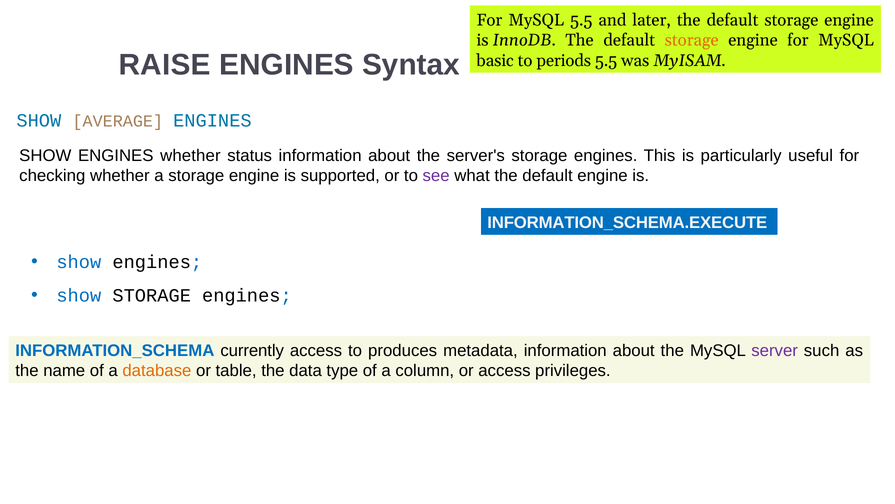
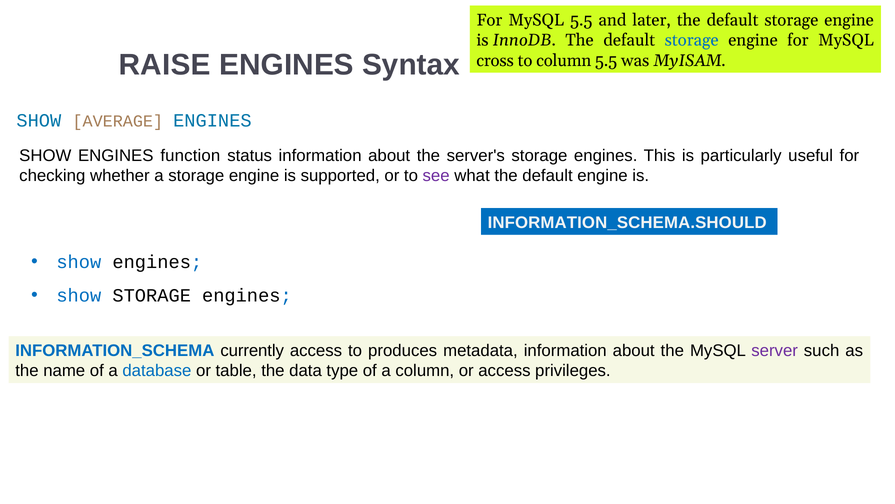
storage colour: orange -> blue (692, 40)
basic: basic -> cross (495, 60)
to periods: periods -> column (564, 60)
ENGINES whether: whether -> function (190, 155)
INFORMATION_SCHEMA.EXECUTE: INFORMATION_SCHEMA.EXECUTE -> INFORMATION_SCHEMA.SHOULD (627, 222)
database colour: orange -> blue (157, 370)
